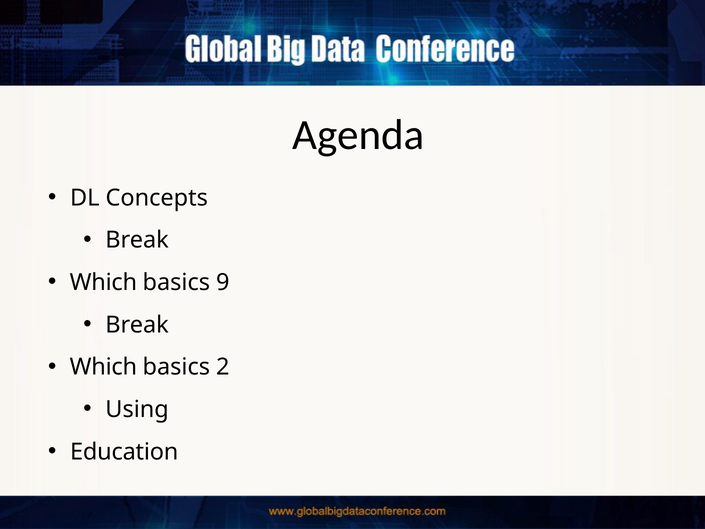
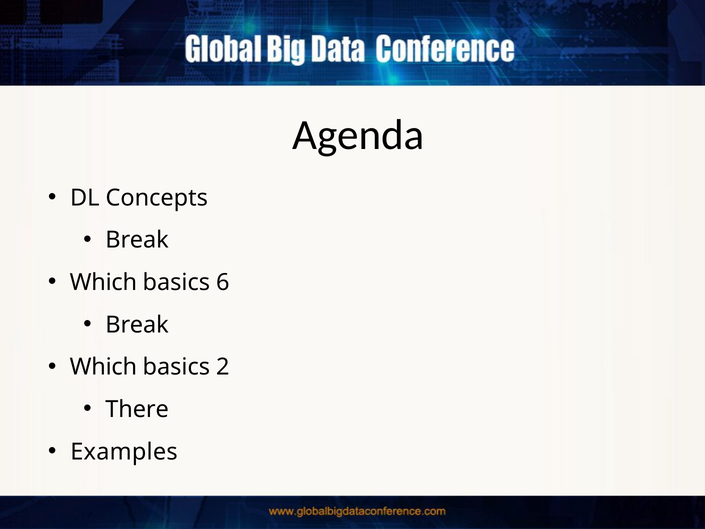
9: 9 -> 6 (223, 282)
Using: Using -> There (137, 409)
Education: Education -> Examples (124, 452)
